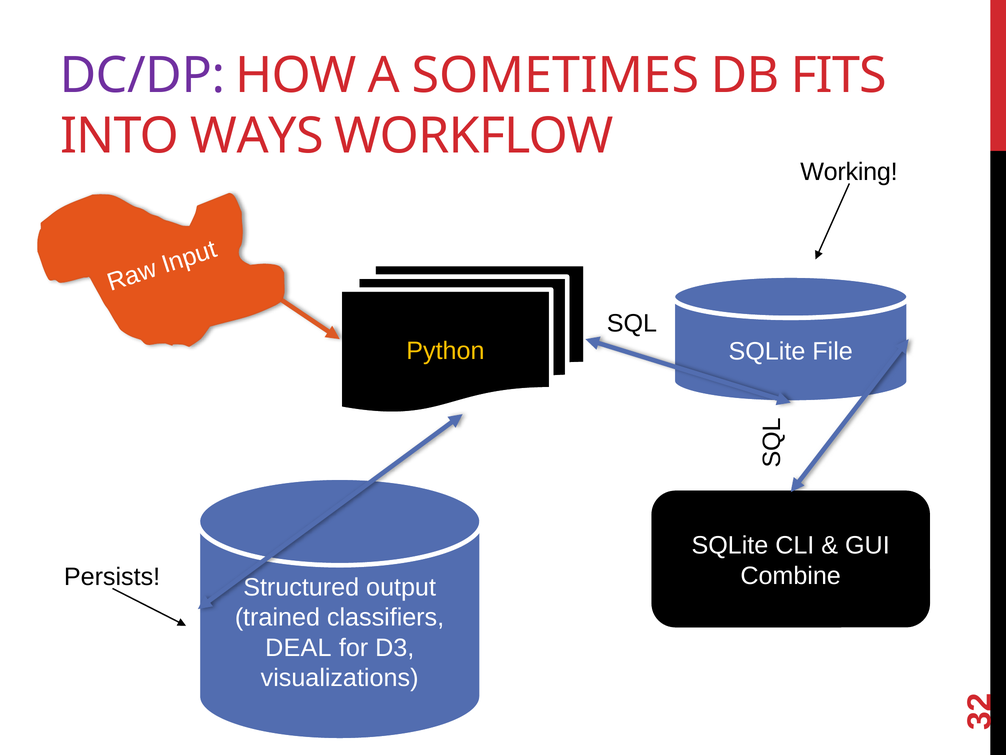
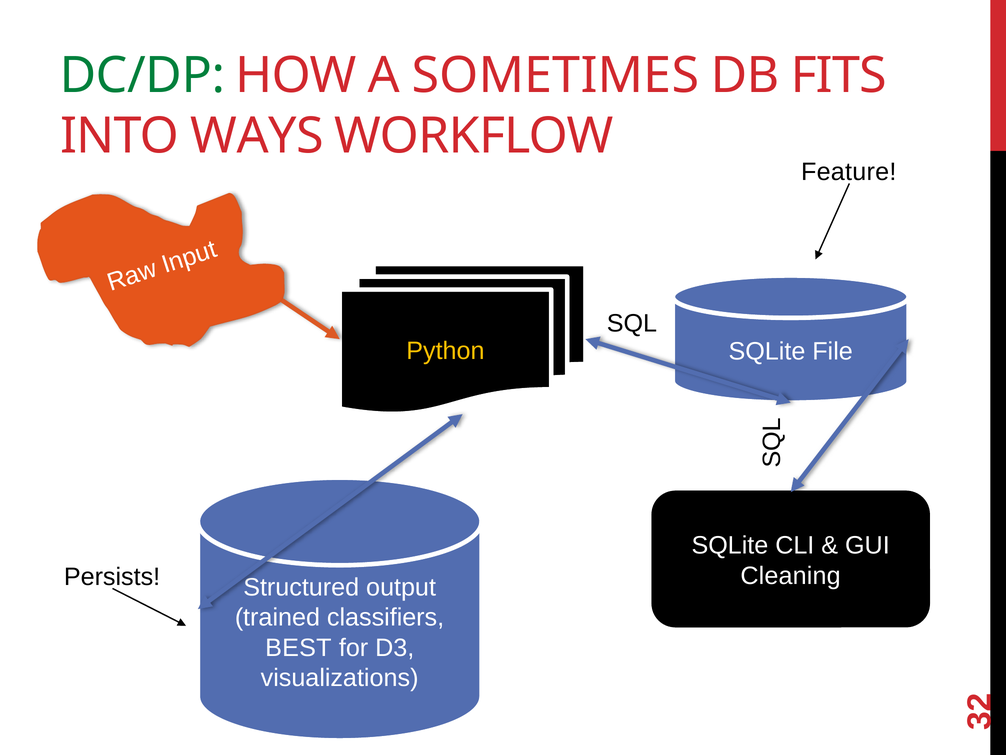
DC/DP colour: purple -> green (142, 76)
Working: Working -> Feature (849, 172)
Combine: Combine -> Cleaning (791, 575)
DEAL: DEAL -> BEST (298, 647)
